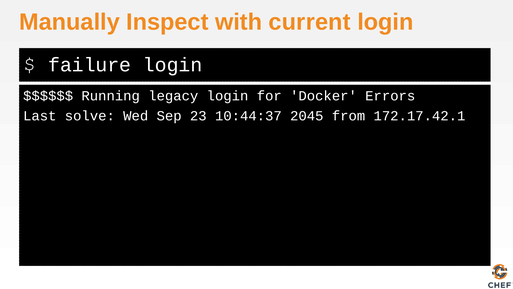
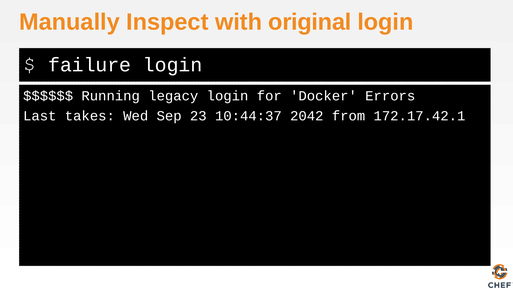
current: current -> original (310, 22)
solve: solve -> takes (90, 116)
2045: 2045 -> 2042 (307, 116)
